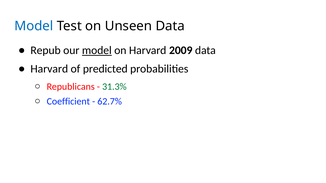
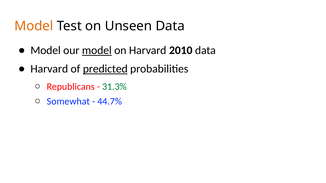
Model colour: blue -> orange (34, 26)
Repub: Repub -> Model (46, 51)
2009: 2009 -> 2010 (181, 51)
predicted underline: none -> present (105, 69)
Coefficient: Coefficient -> Somewhat (68, 101)
62.7%: 62.7% -> 44.7% (110, 101)
